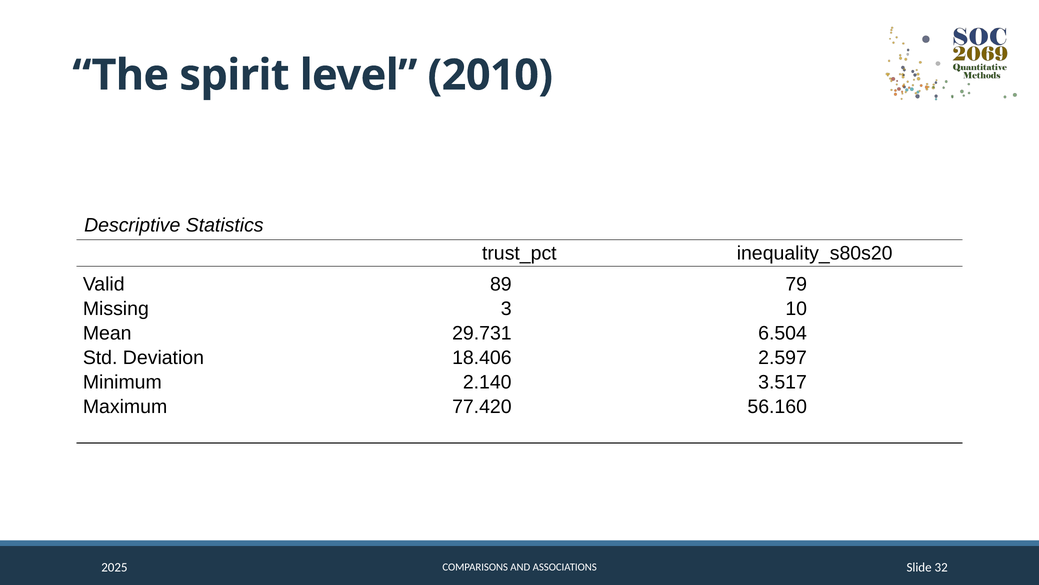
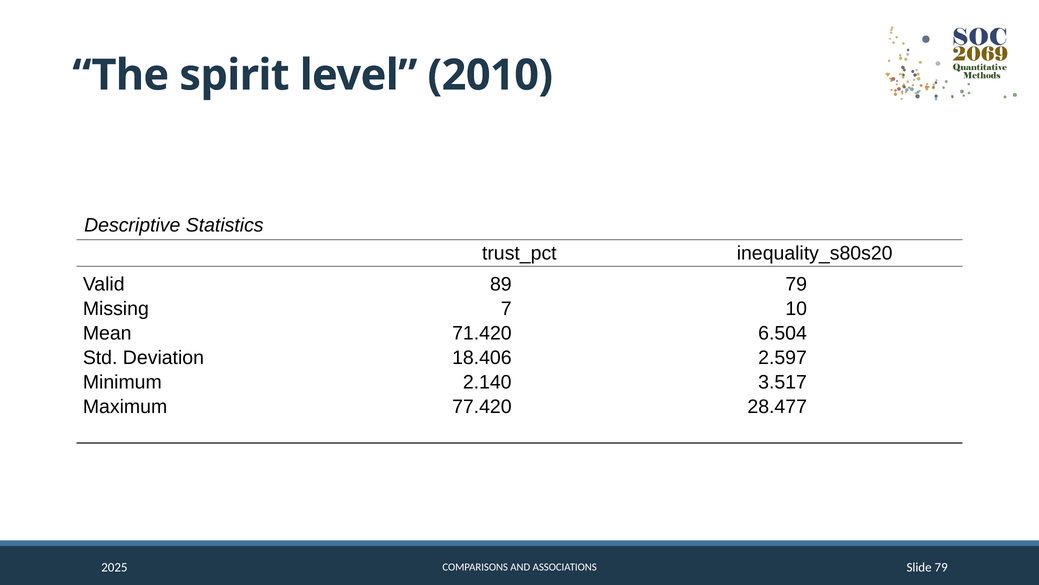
3: 3 -> 7 (506, 309)
29.731: 29.731 -> 71.420 (482, 333)
56.160: 56.160 -> 28.477 (777, 406)
Slide 32: 32 -> 79 (941, 567)
